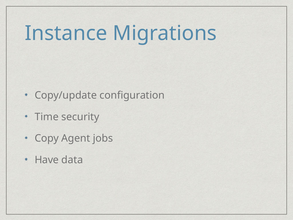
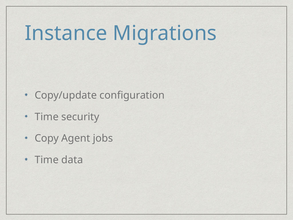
Have: Have -> Time (47, 160)
